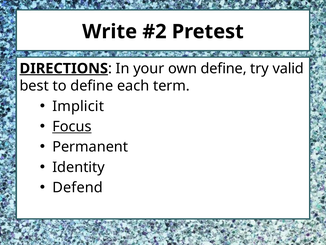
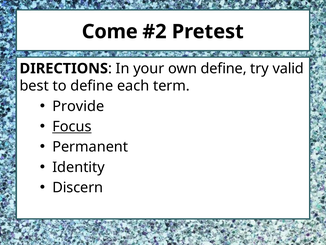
Write: Write -> Come (110, 32)
DIRECTIONS underline: present -> none (64, 68)
Implicit: Implicit -> Provide (78, 106)
Defend: Defend -> Discern (78, 187)
